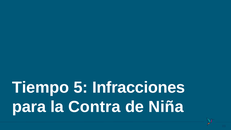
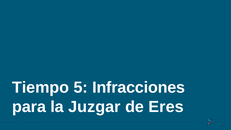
Contra: Contra -> Juzgar (94, 107)
Niña: Niña -> Eres (166, 107)
